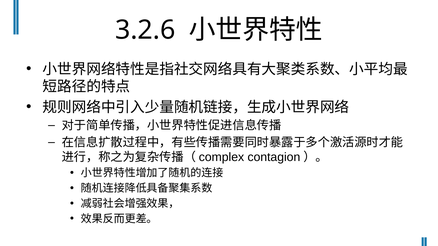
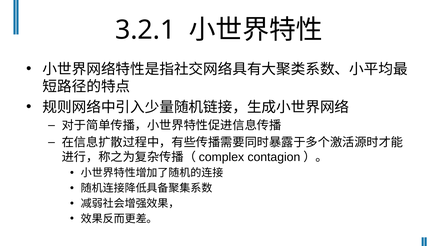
3.2.6: 3.2.6 -> 3.2.1 (145, 30)
